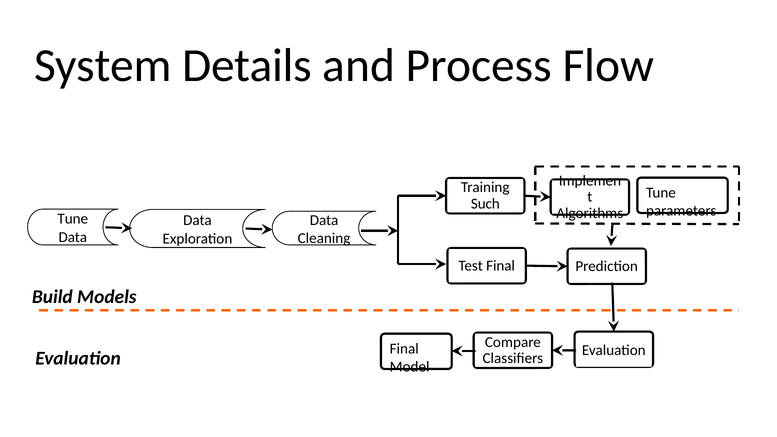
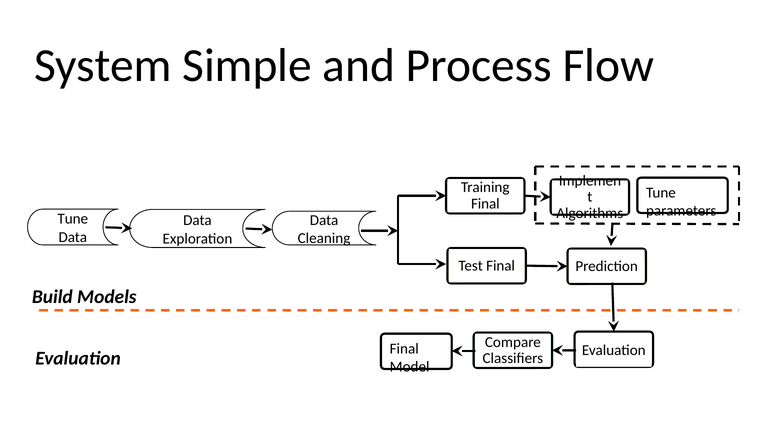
Details: Details -> Simple (247, 65)
Such: Such -> Final (485, 204)
